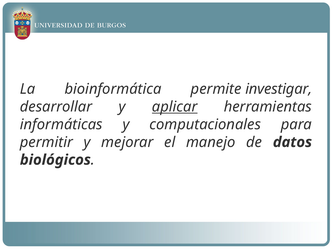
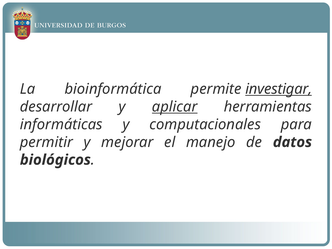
investigar underline: none -> present (279, 89)
